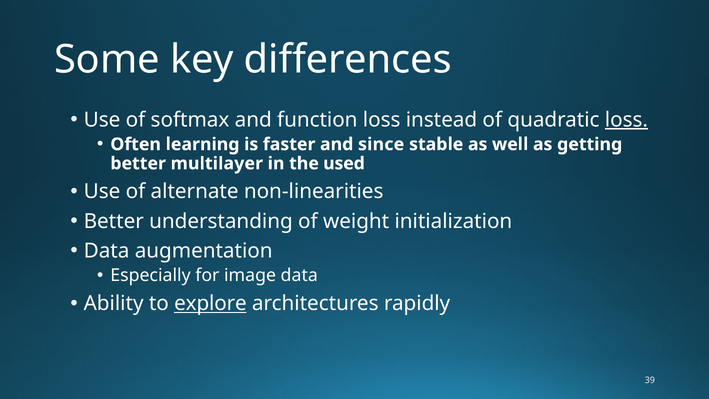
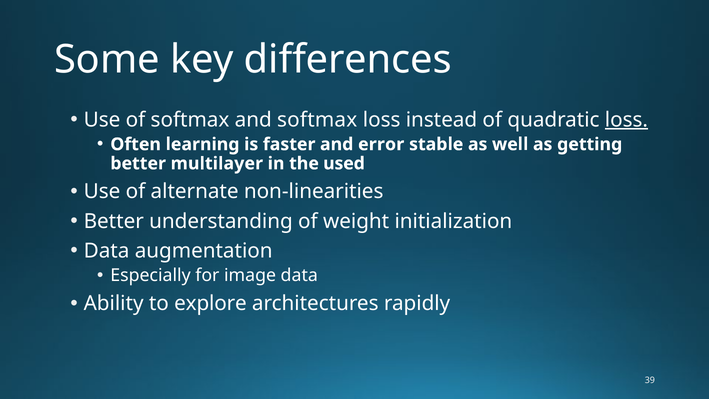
and function: function -> softmax (317, 120)
since: since -> error (381, 144)
explore underline: present -> none (210, 303)
